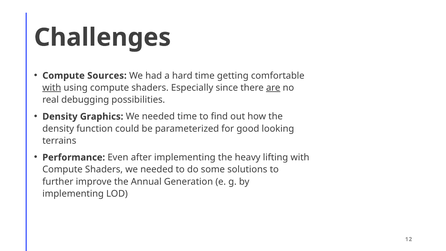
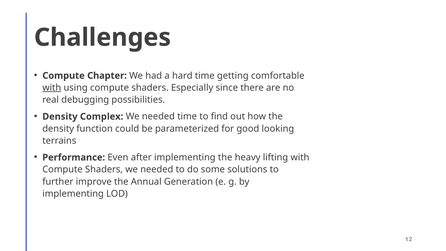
Sources: Sources -> Chapter (107, 76)
are underline: present -> none (273, 88)
Graphics: Graphics -> Complex (102, 116)
